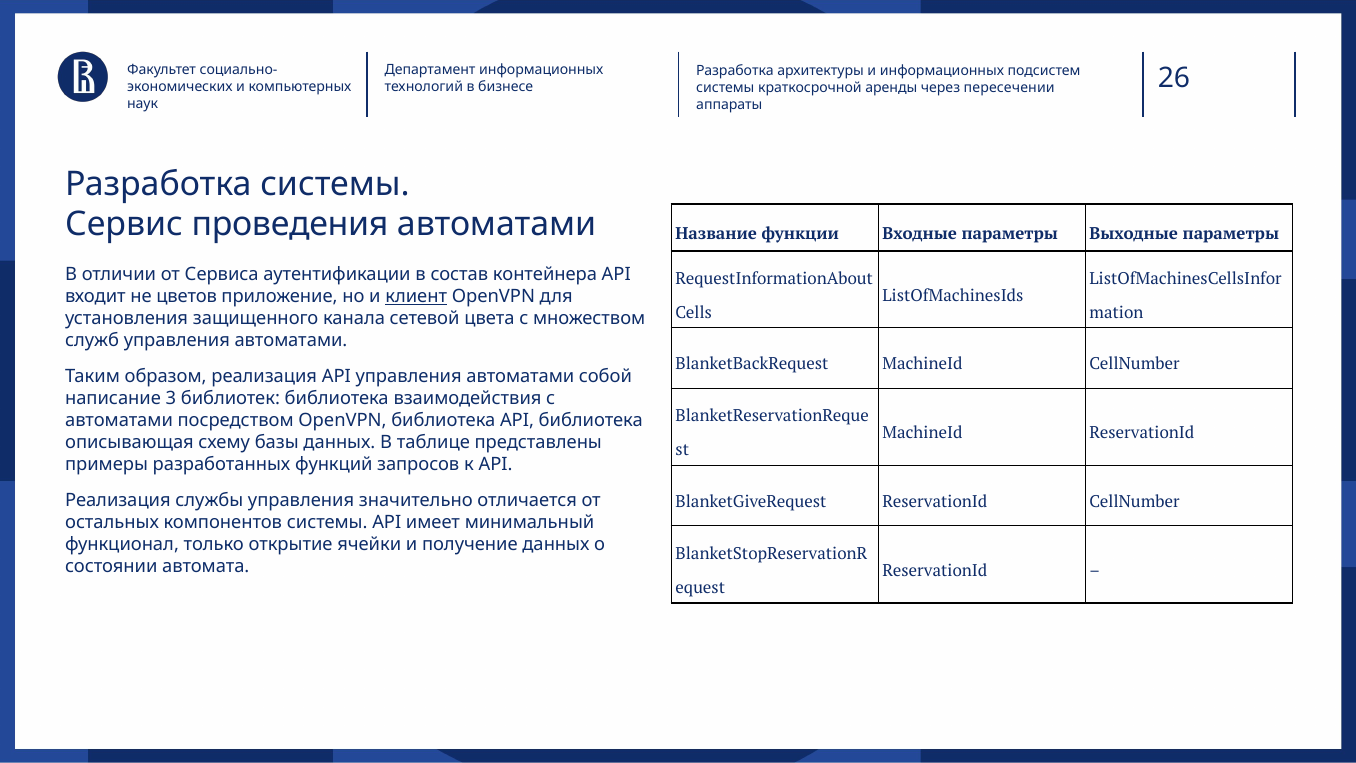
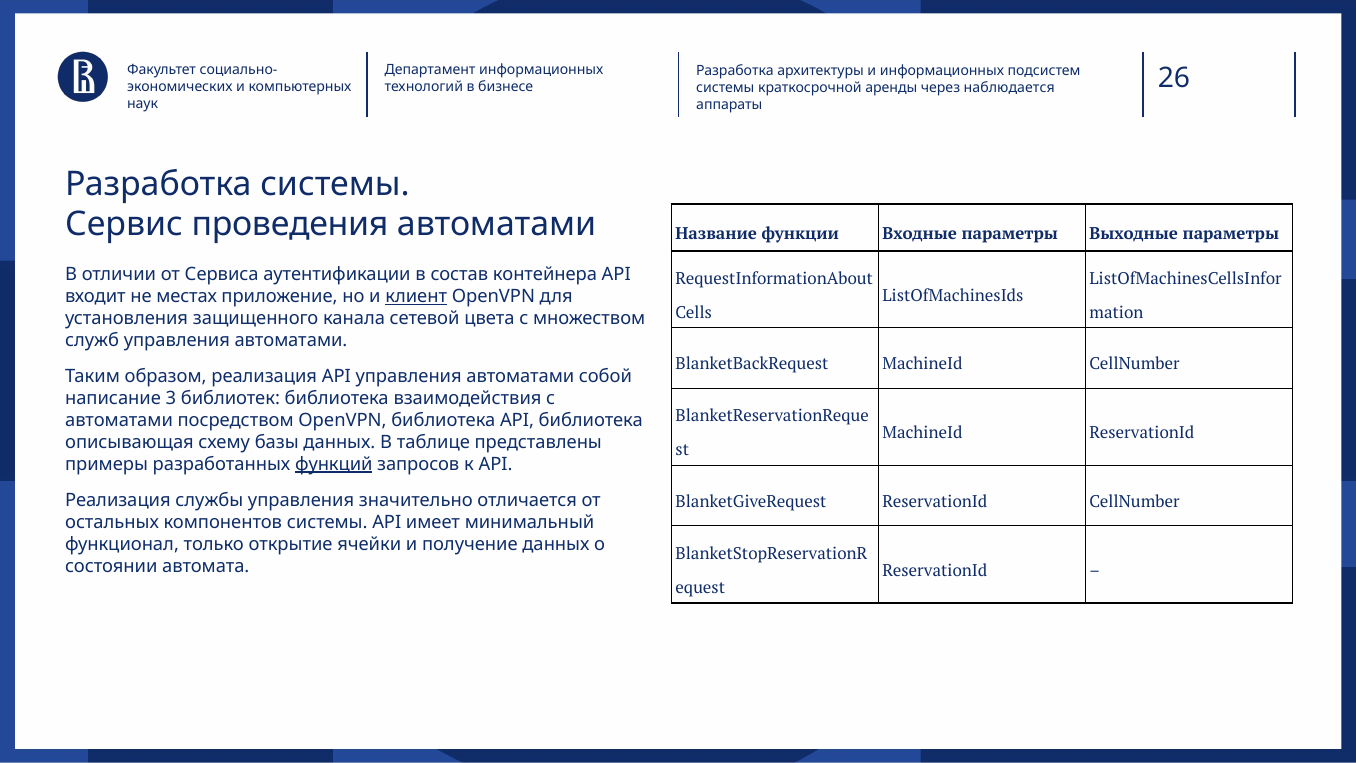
пересечении: пересечении -> наблюдается (1009, 87)
цветов: цветов -> местах (187, 296)
функций underline: none -> present (334, 464)
